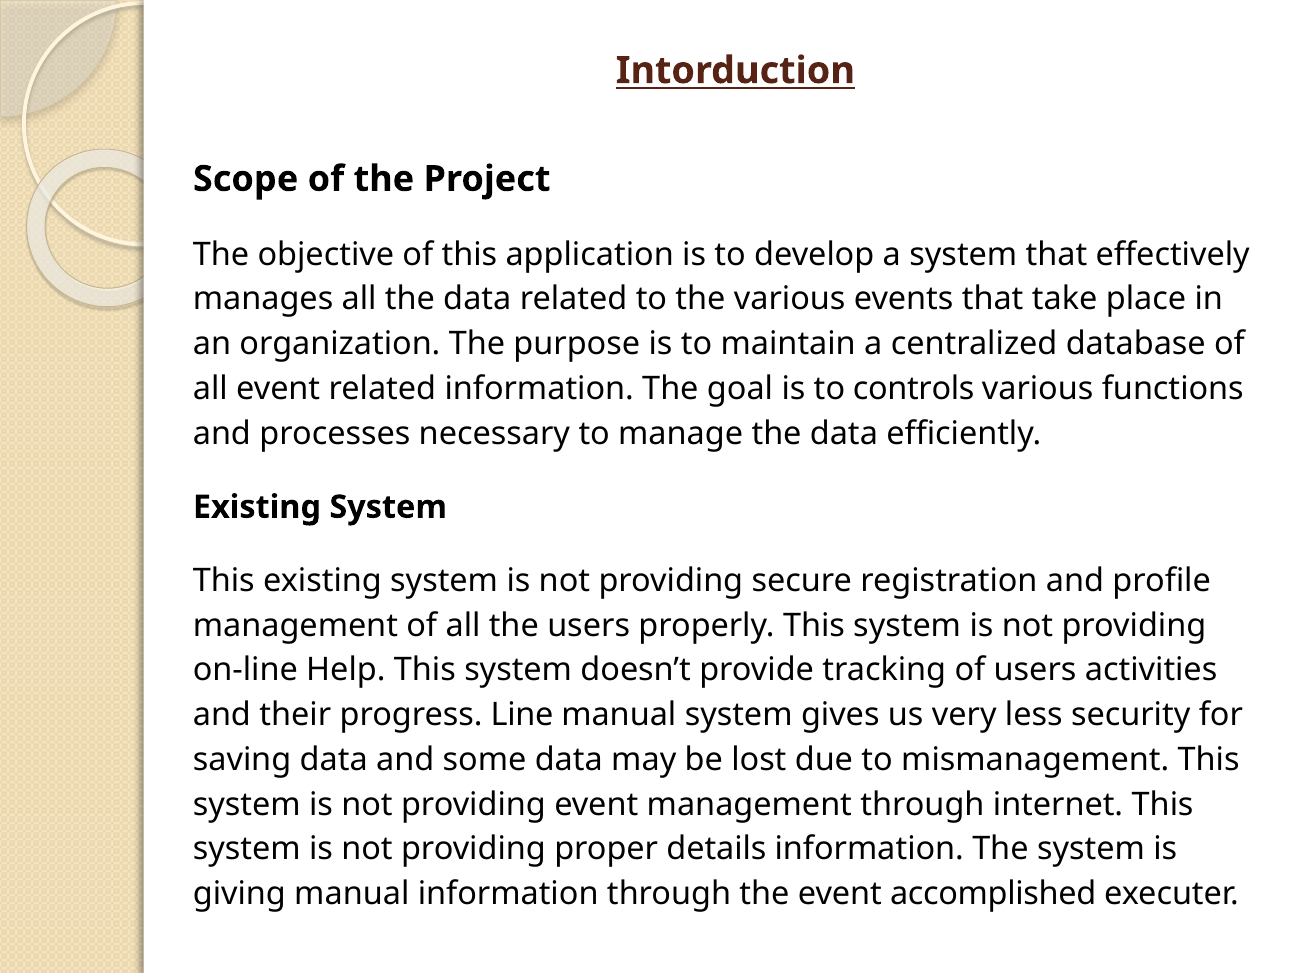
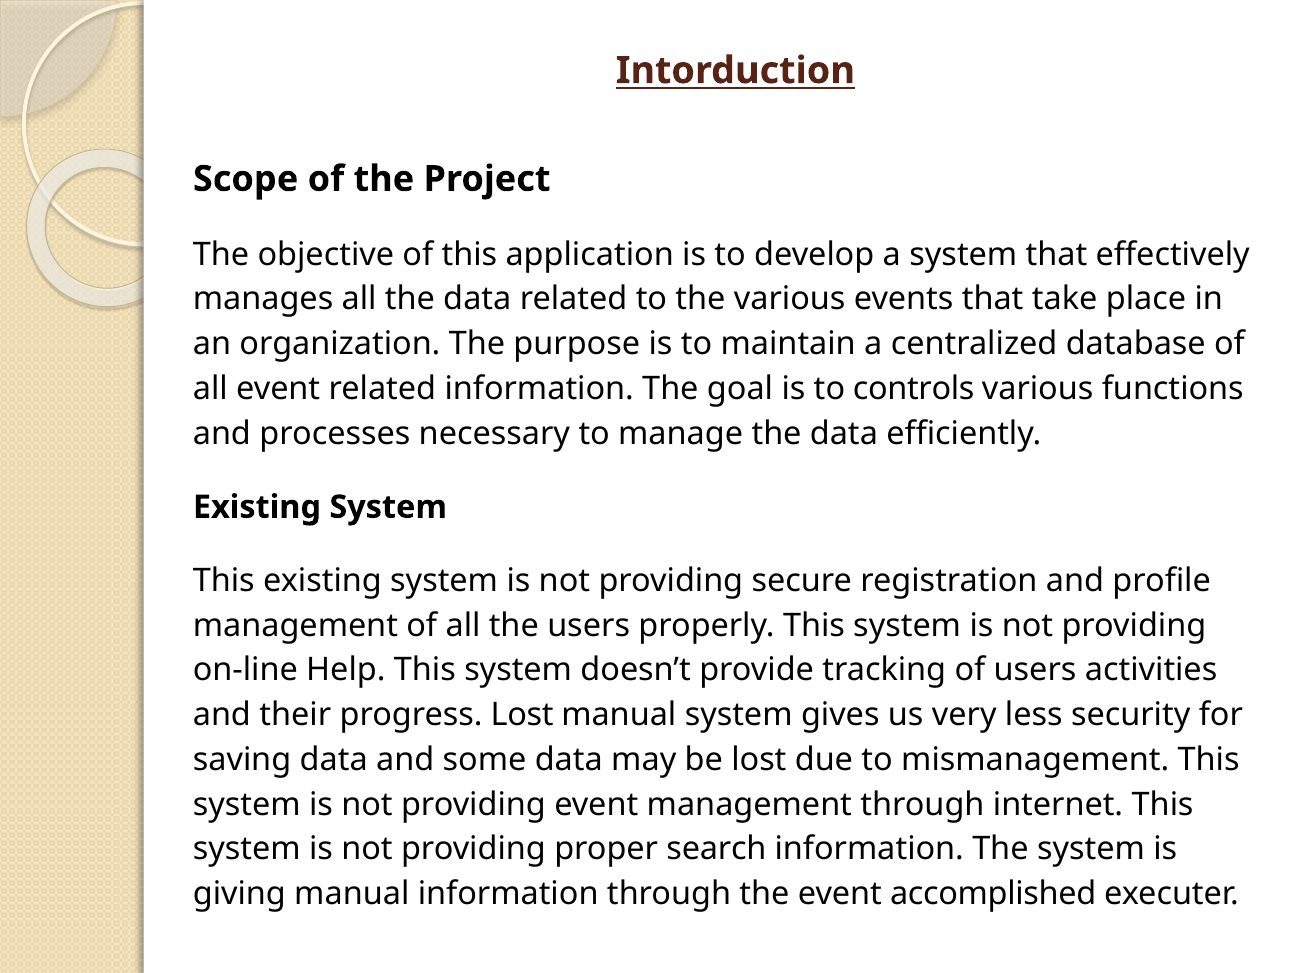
progress Line: Line -> Lost (522, 715)
details: details -> search (716, 849)
